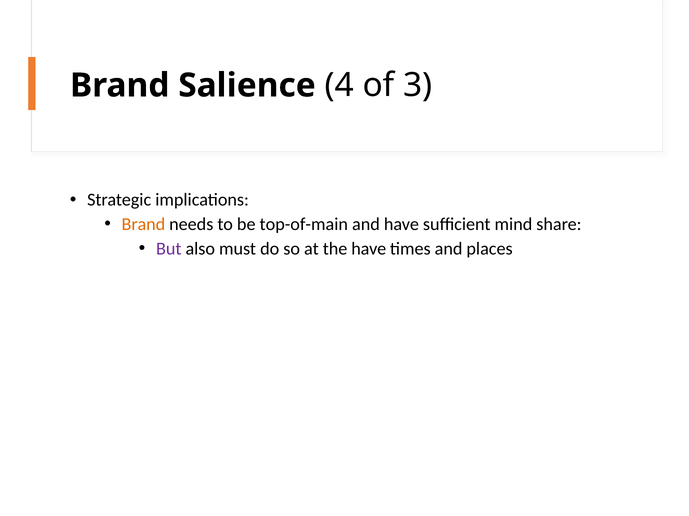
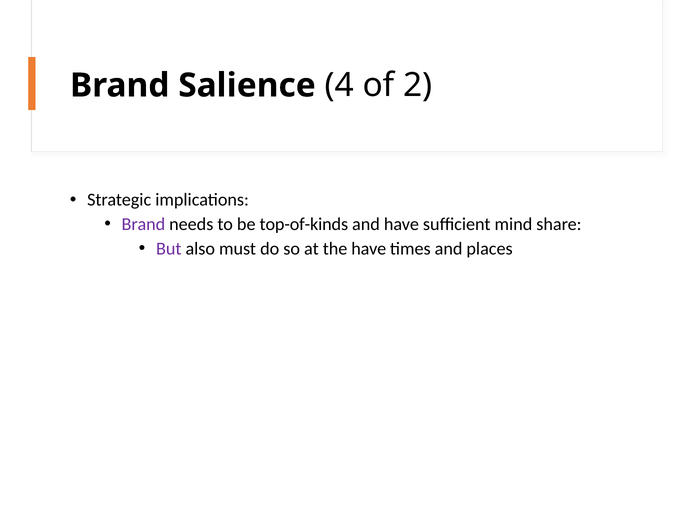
3: 3 -> 2 (418, 86)
Brand colour: orange -> purple (143, 225)
top-of-main: top-of-main -> top-of-kinds (304, 225)
